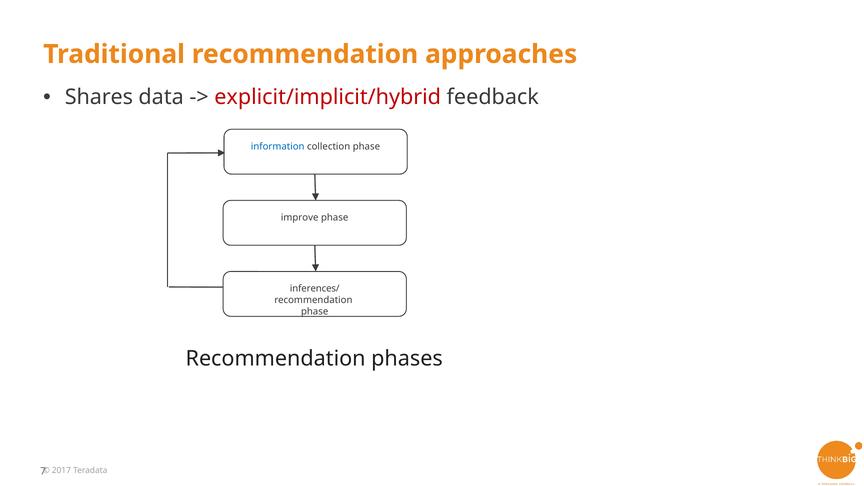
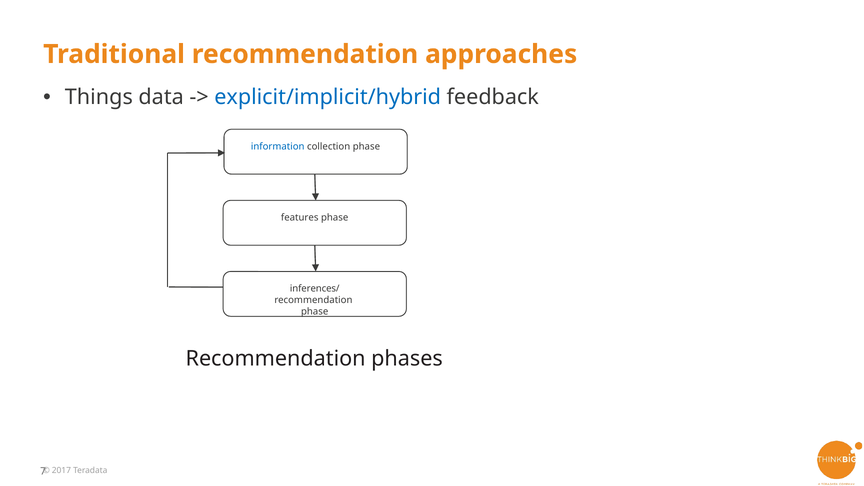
Shares: Shares -> Things (99, 97)
explicit/implicit/hybrid colour: red -> blue (328, 97)
improve: improve -> features (300, 218)
